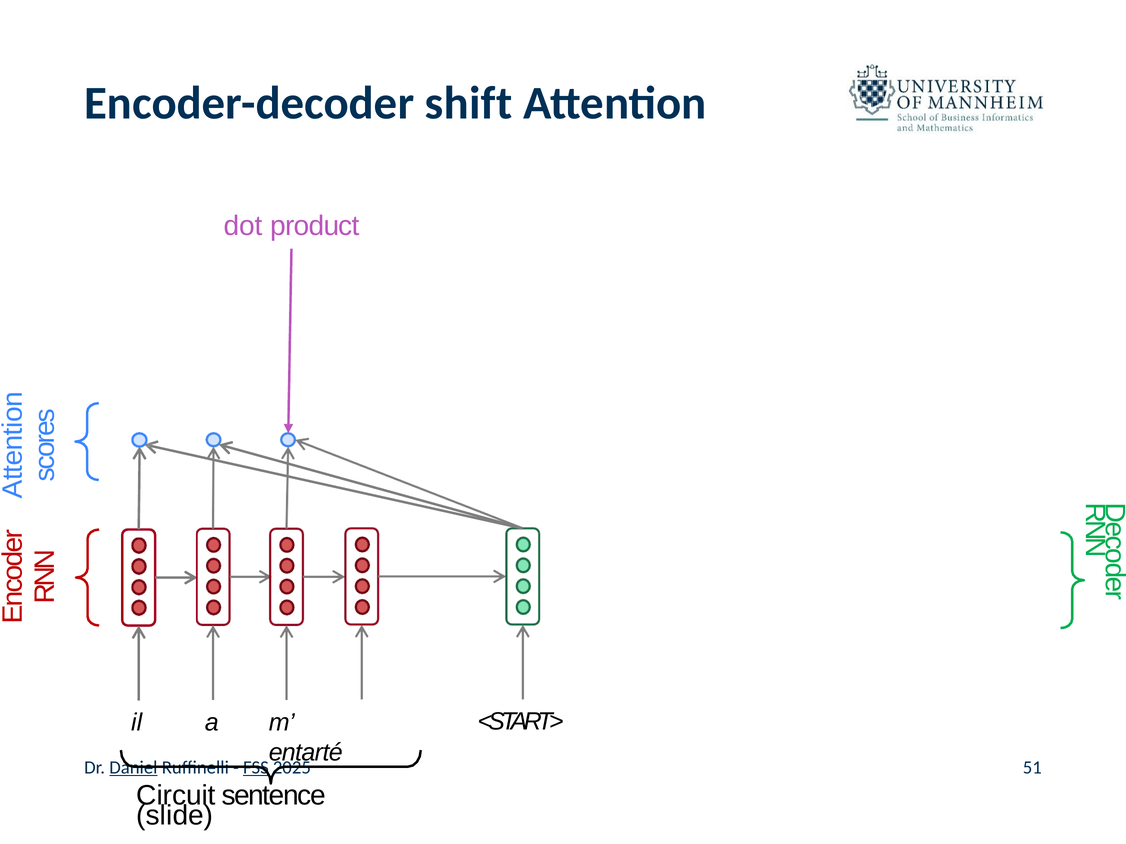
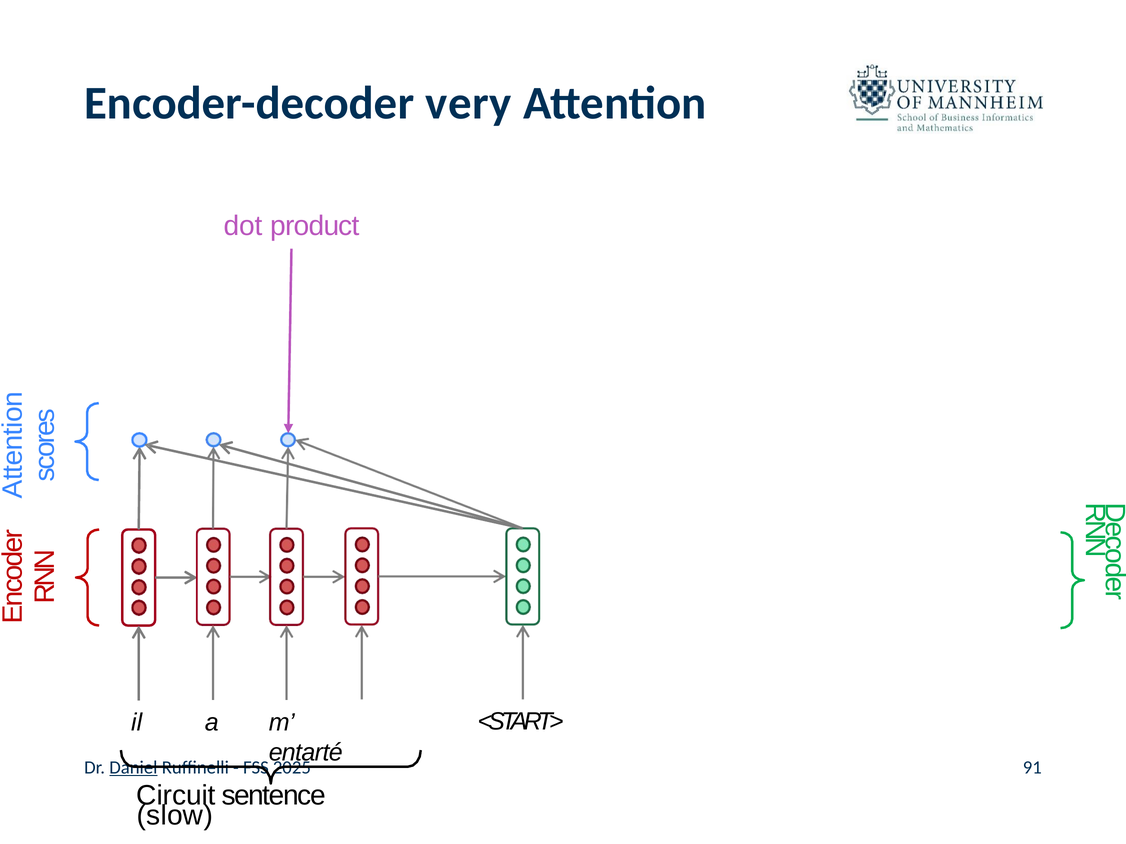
shift: shift -> very (468, 103)
FSS underline: present -> none (256, 768)
51: 51 -> 91 (1032, 768)
slide: slide -> slow (175, 816)
